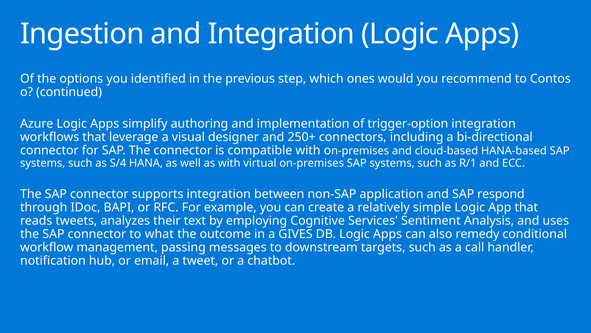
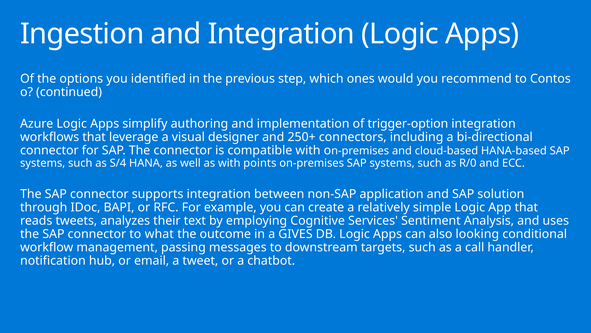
virtual: virtual -> points (260, 163)
R/1: R/1 -> R/0 (468, 163)
respond: respond -> solution (501, 194)
remedy: remedy -> looking (477, 234)
